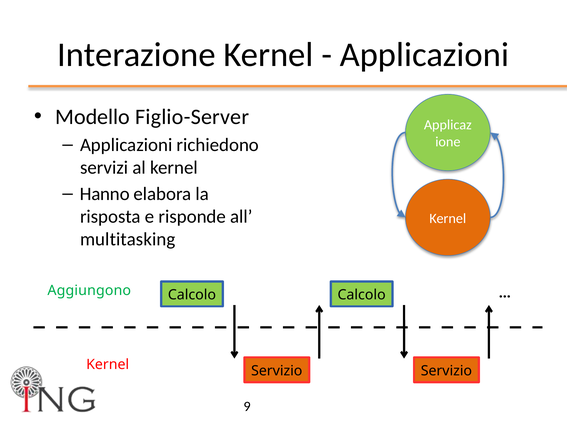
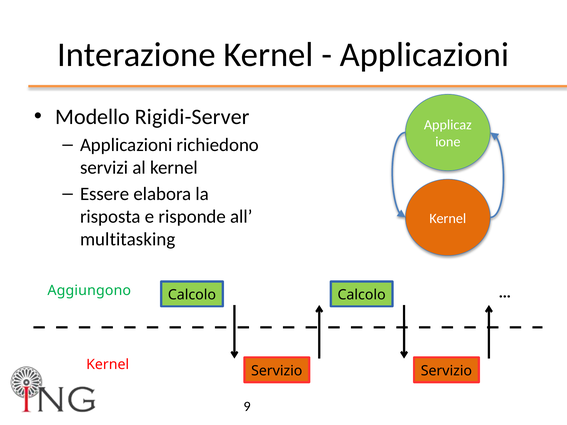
Figlio-Server: Figlio-Server -> Rigidi-Server (192, 117)
Hanno: Hanno -> Essere (105, 194)
